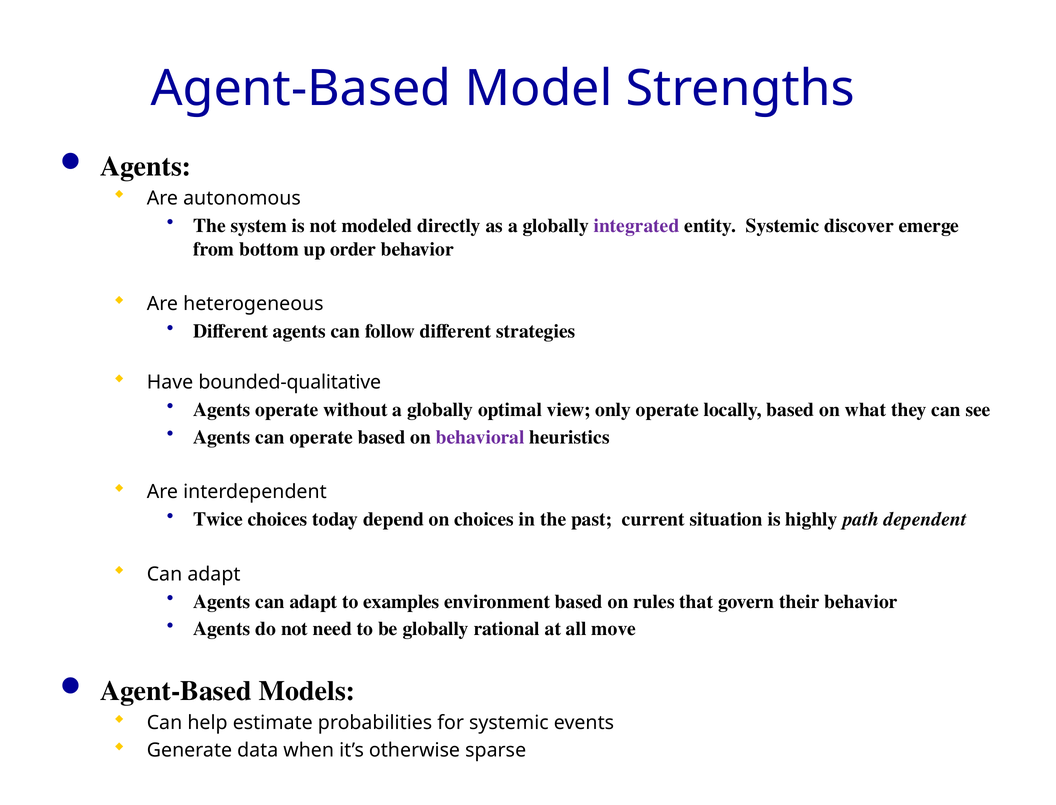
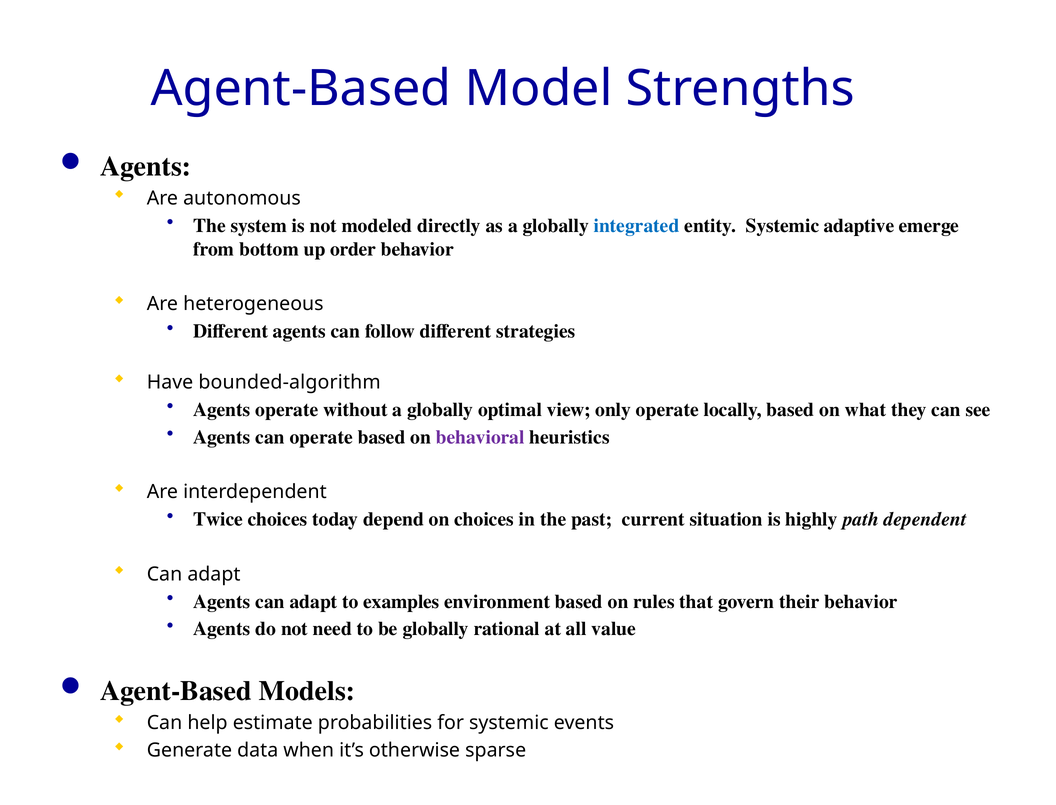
integrated colour: purple -> blue (637, 225)
discover: discover -> adaptive (859, 225)
bounded-qualitative: bounded-qualitative -> bounded-algorithm (290, 382)
move: move -> value (614, 629)
